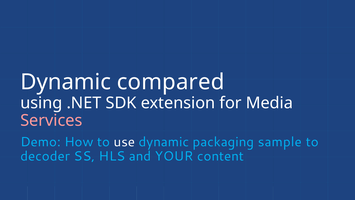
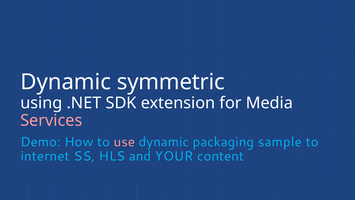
compared: compared -> symmetric (171, 82)
use colour: white -> pink (124, 142)
decoder: decoder -> internet (45, 156)
